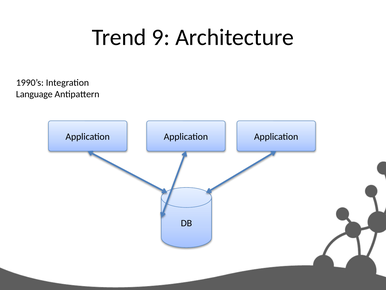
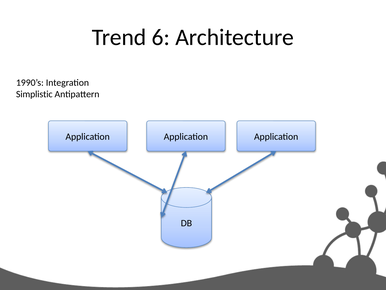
9: 9 -> 6 (161, 37)
Language: Language -> Simplistic (34, 94)
